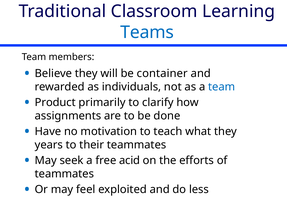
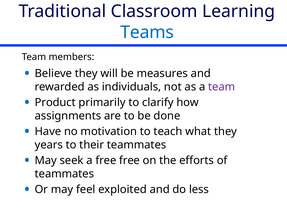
container: container -> measures (162, 73)
team colour: blue -> purple (222, 87)
free acid: acid -> free (130, 161)
